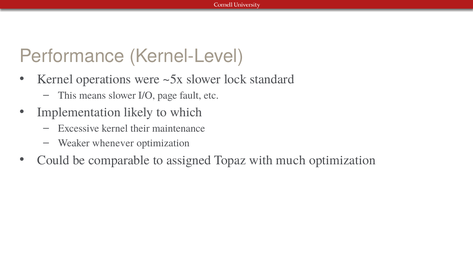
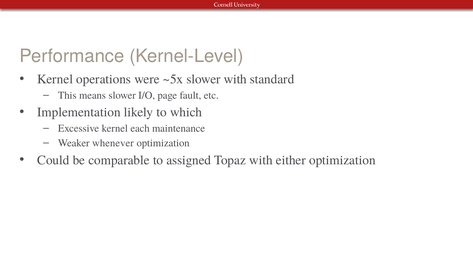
slower lock: lock -> with (235, 79)
their: their -> each (140, 128)
much: much -> either (291, 160)
